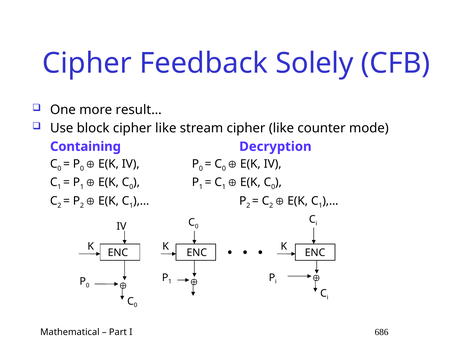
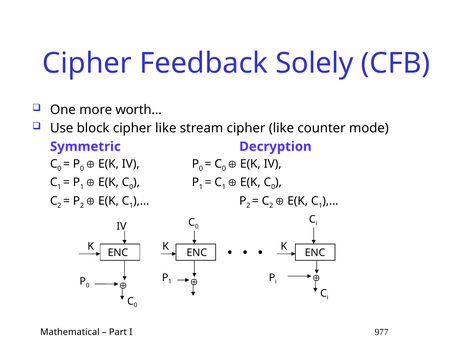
result…: result… -> worth… (139, 110)
Containing: Containing -> Symmetric (85, 146)
686: 686 -> 977 (382, 332)
